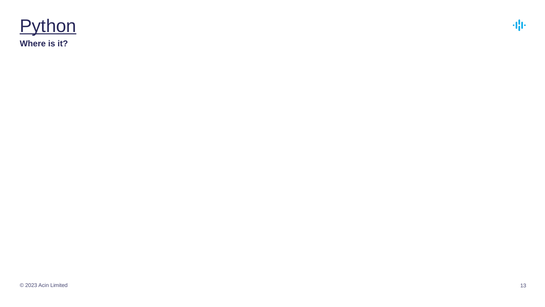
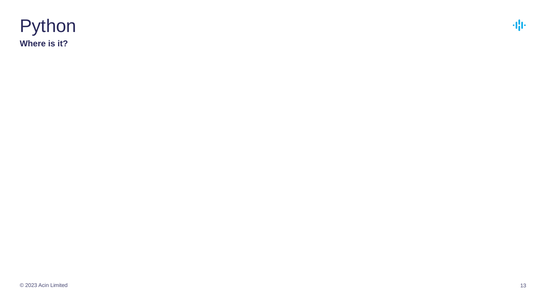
Python underline: present -> none (48, 26)
